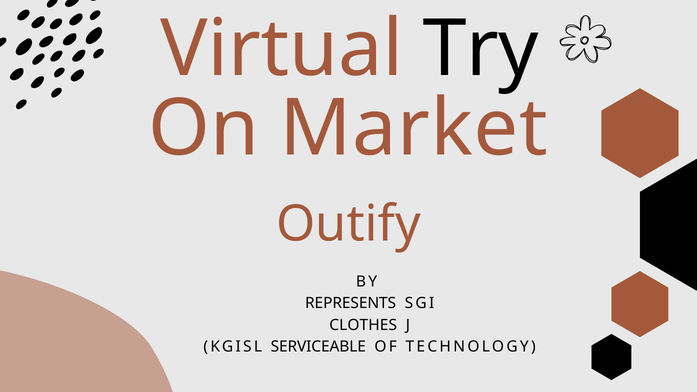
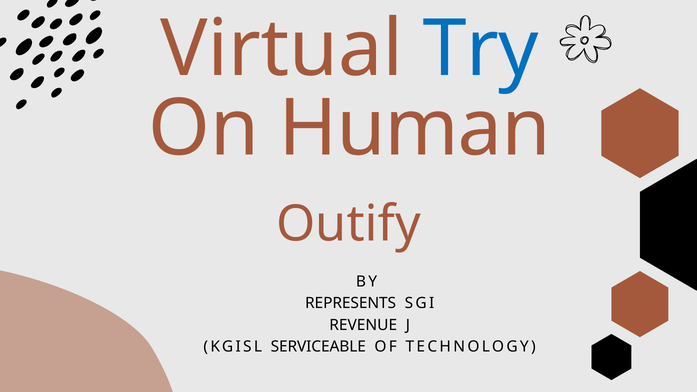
Try colour: black -> blue (481, 49)
Market: Market -> Human (415, 128)
CLOTHES: CLOTHES -> REVENUE (363, 325)
